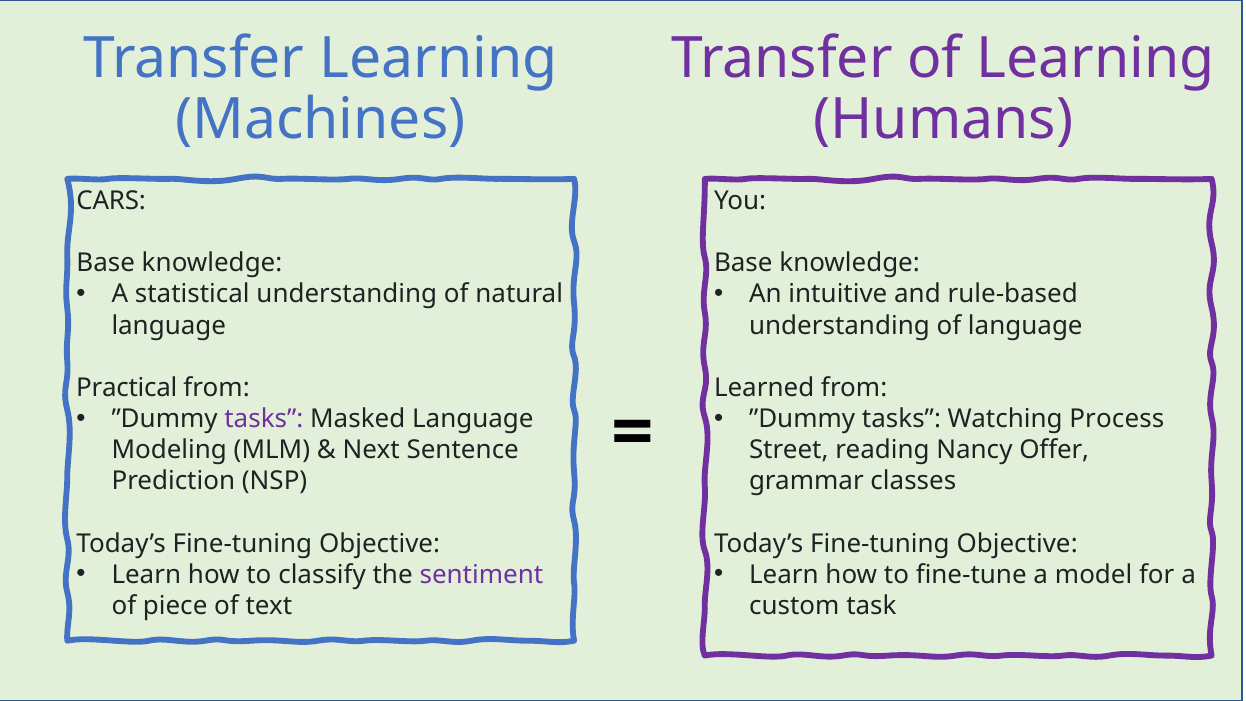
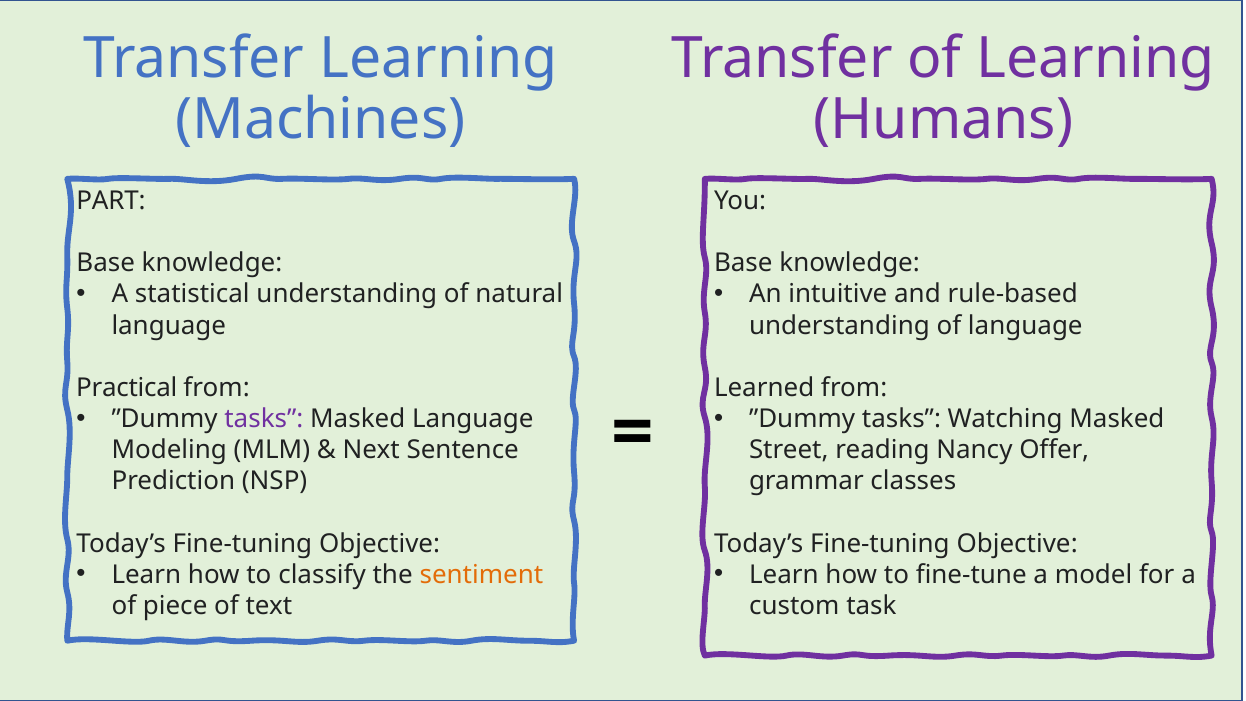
CARS: CARS -> PART (111, 201)
Watching Process: Process -> Masked (1117, 419)
sentiment colour: purple -> orange (481, 575)
